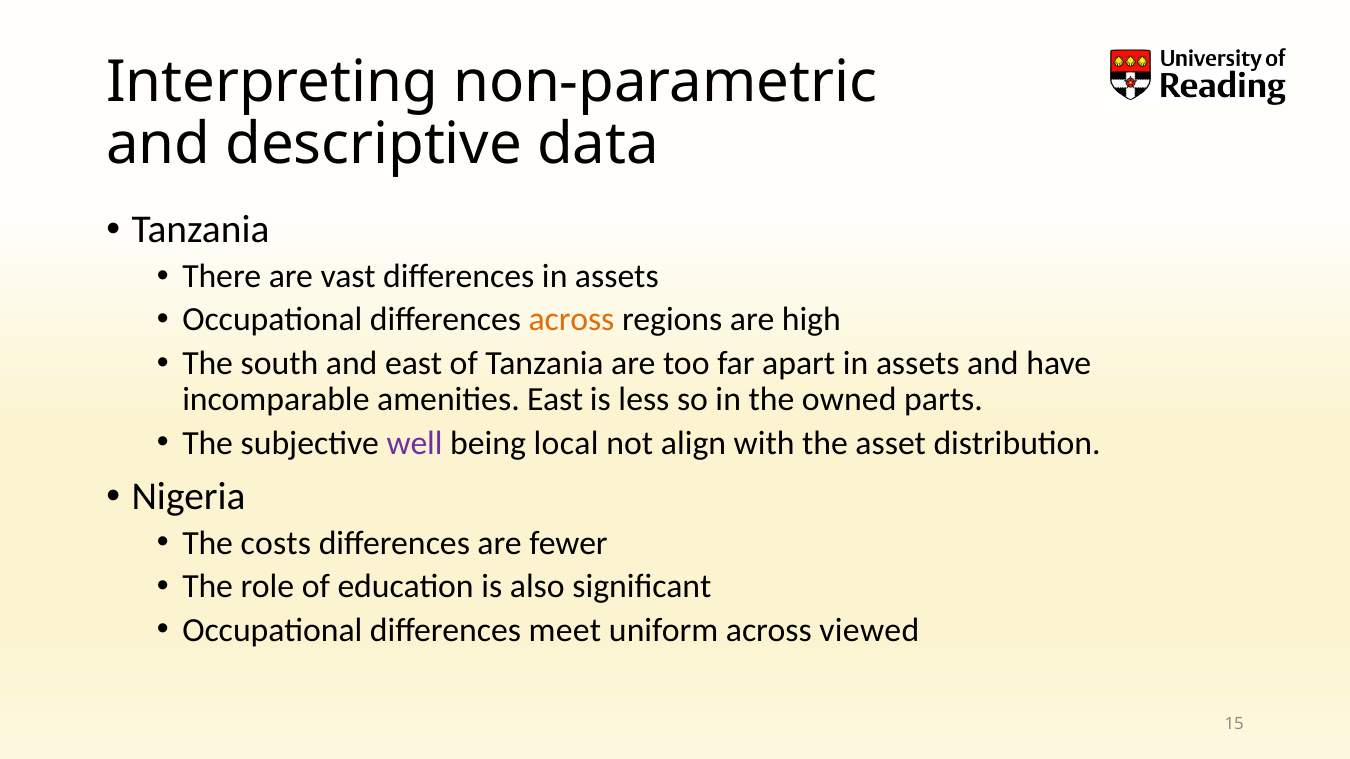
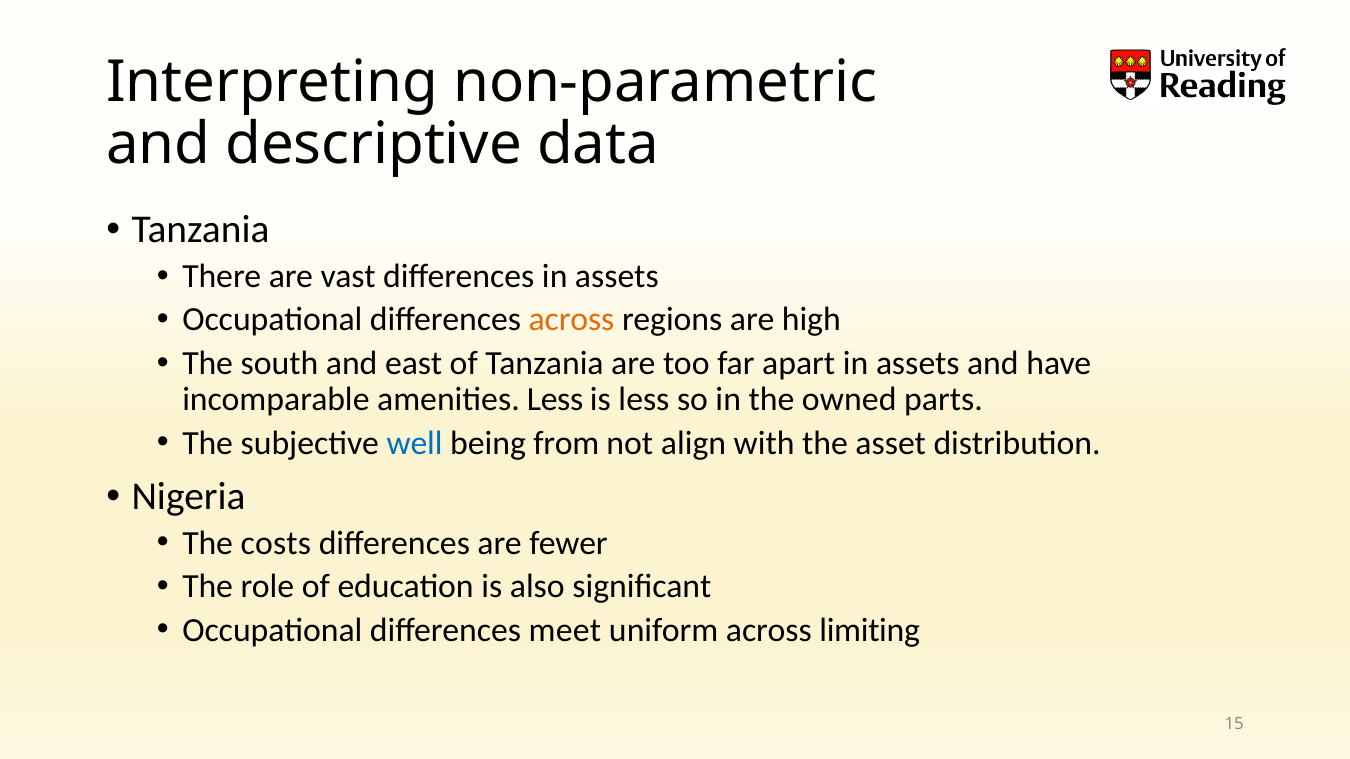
amenities East: East -> Less (555, 400)
well colour: purple -> blue (415, 443)
local: local -> from (566, 443)
viewed: viewed -> limiting (870, 630)
